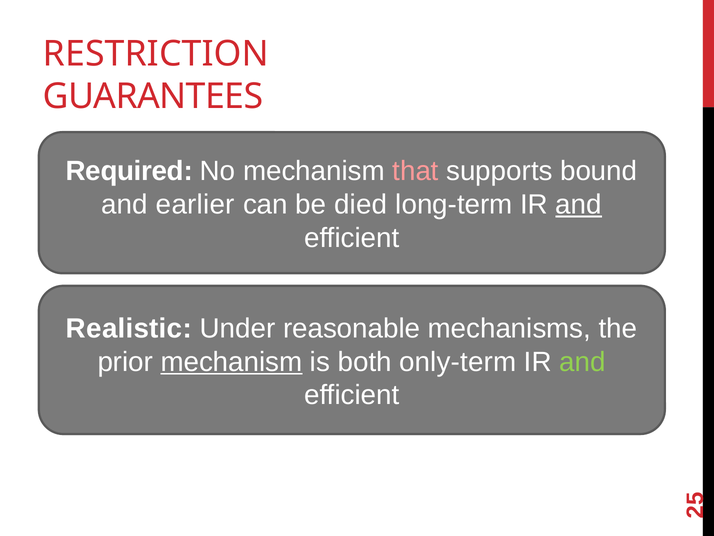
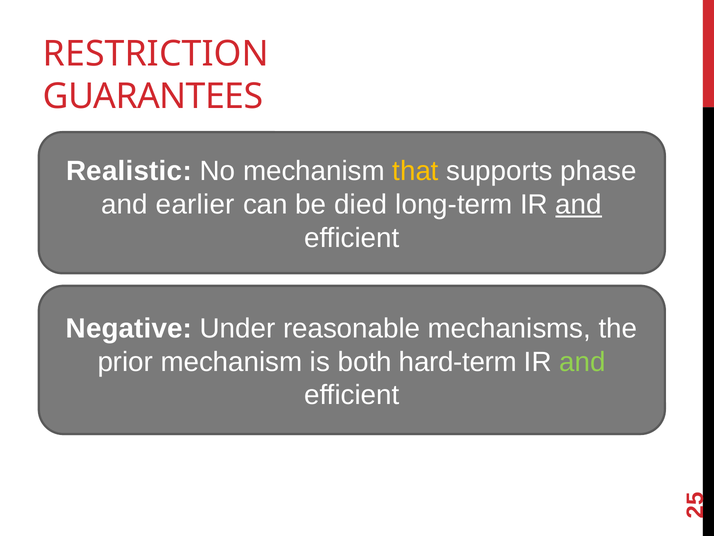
Required: Required -> Realistic (129, 171)
that colour: pink -> yellow (416, 171)
bound: bound -> phase (599, 171)
Realistic: Realistic -> Negative (129, 328)
mechanism underline: present -> none (231, 362)
only-term: only-term -> hard-term (458, 362)
